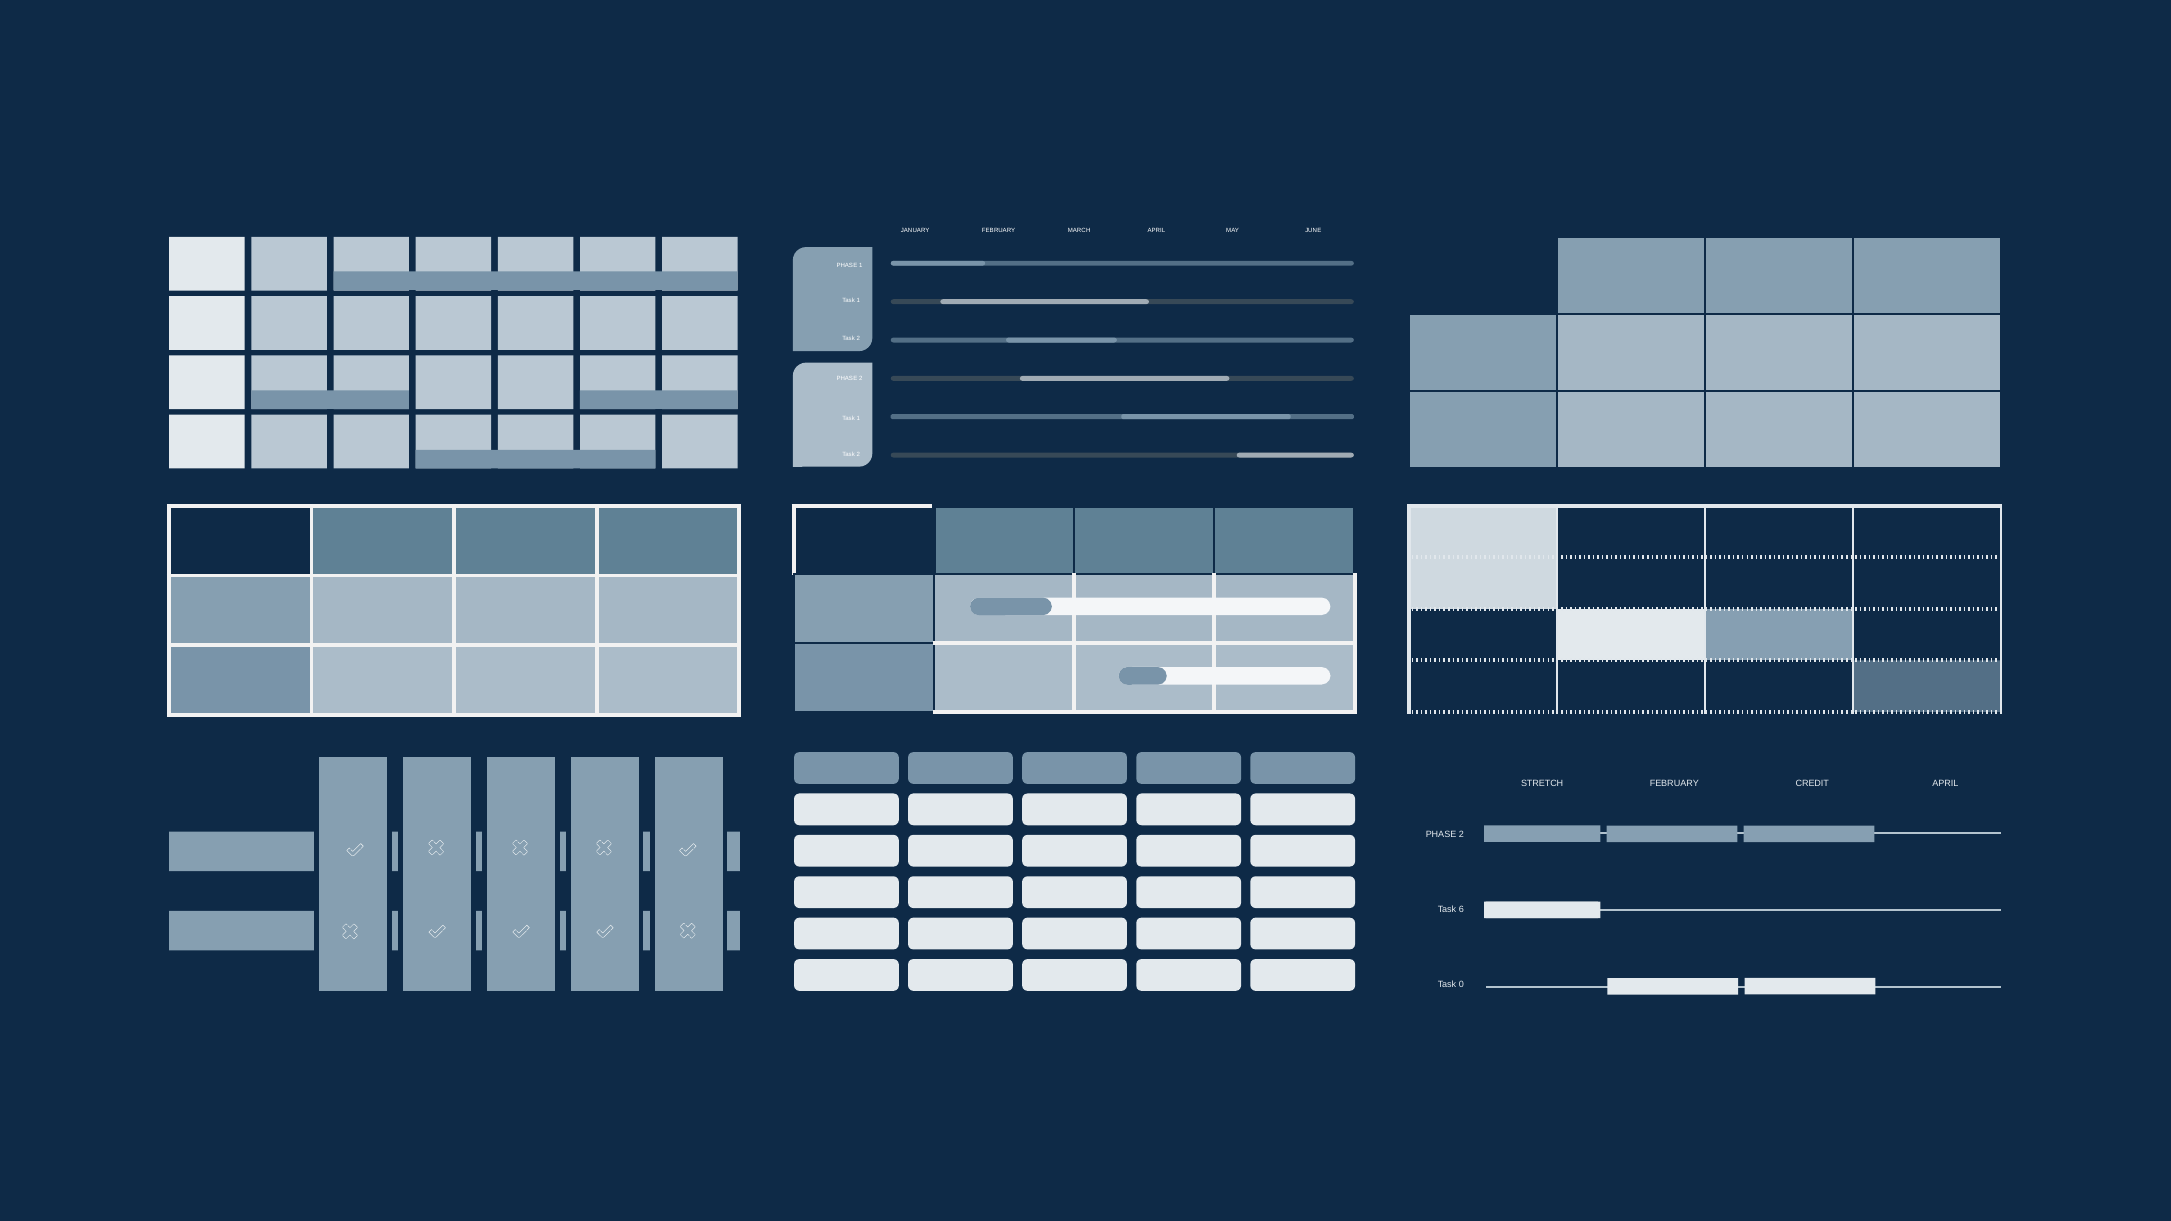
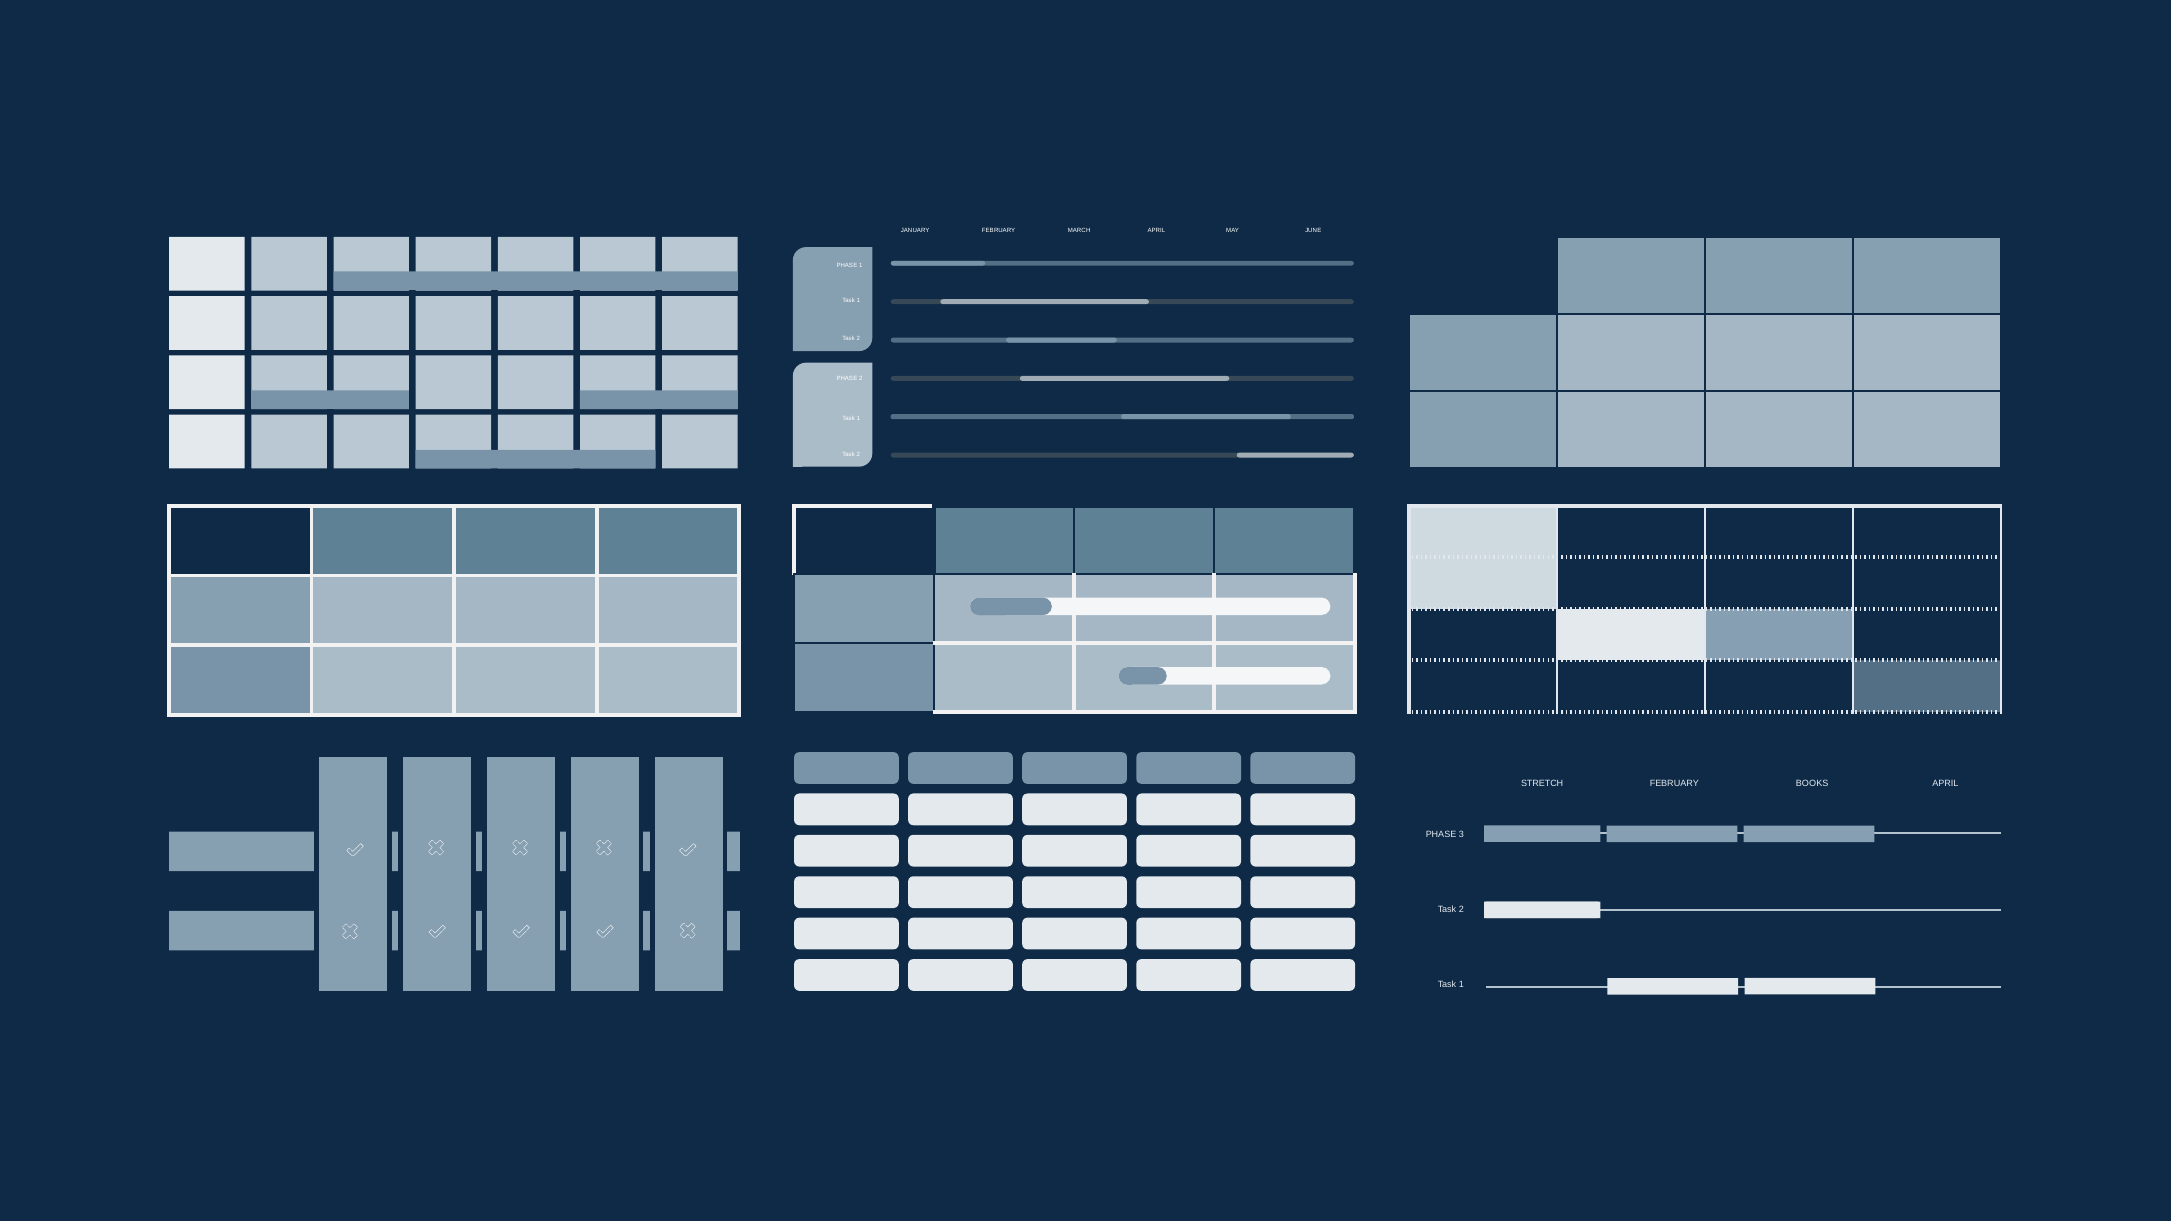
CREDIT: CREDIT -> BOOKS (1812, 784)
2: 2 -> 3 (1461, 834)
6: 6 -> 2 (1461, 909)
0: 0 -> 1 (1461, 984)
